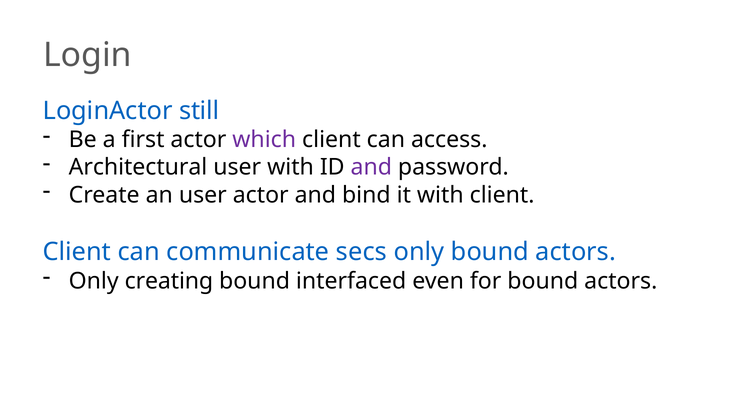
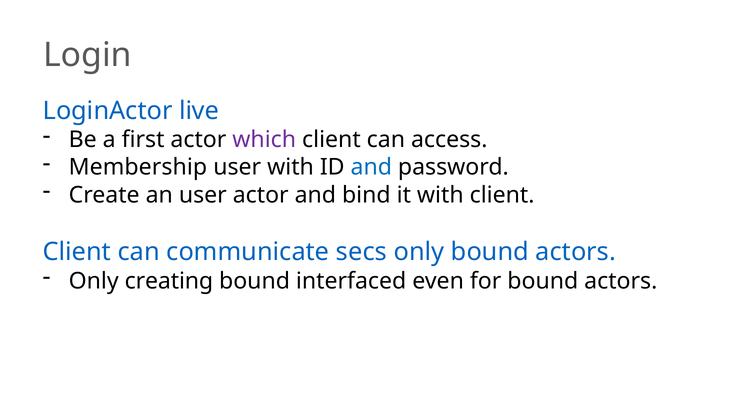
still: still -> live (199, 111)
Architectural: Architectural -> Membership (138, 167)
and colour: purple -> blue (371, 167)
